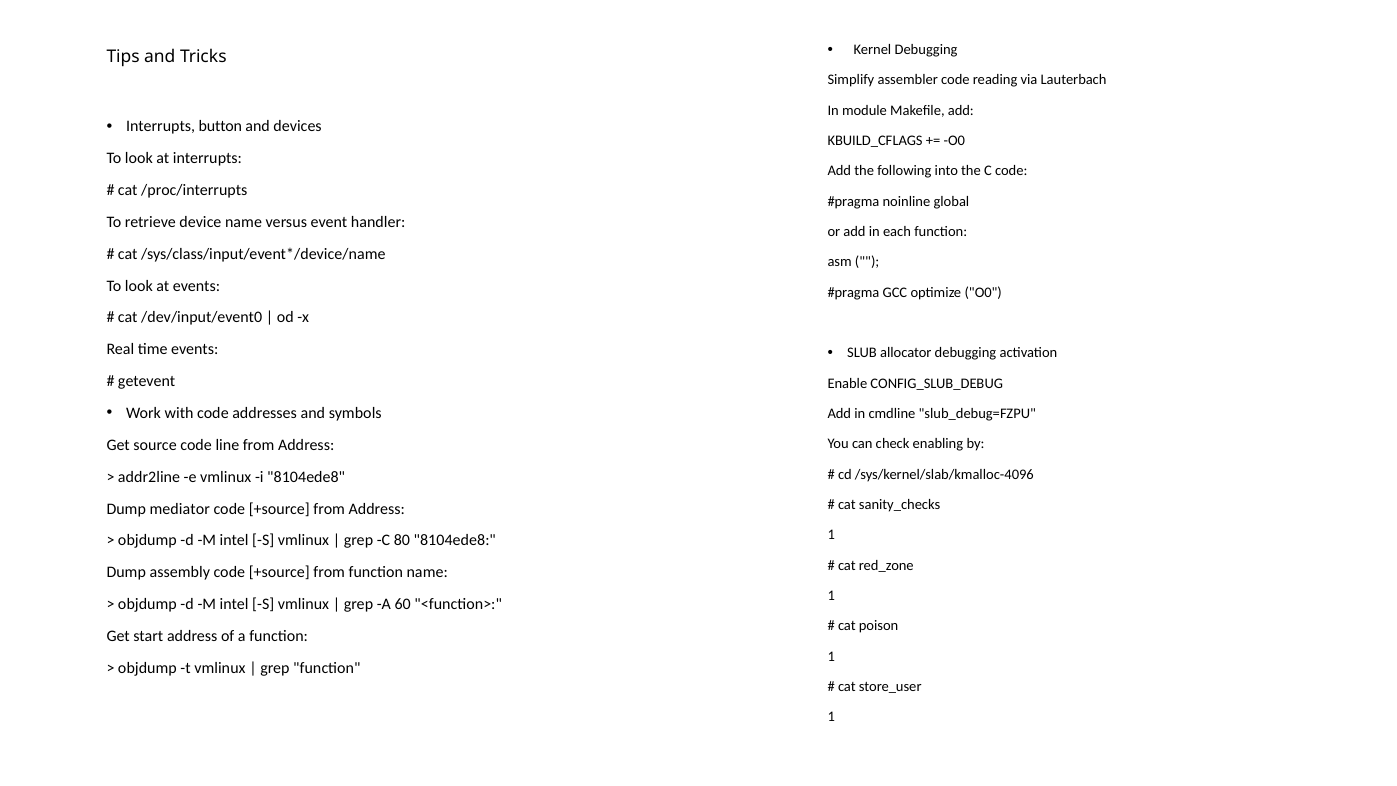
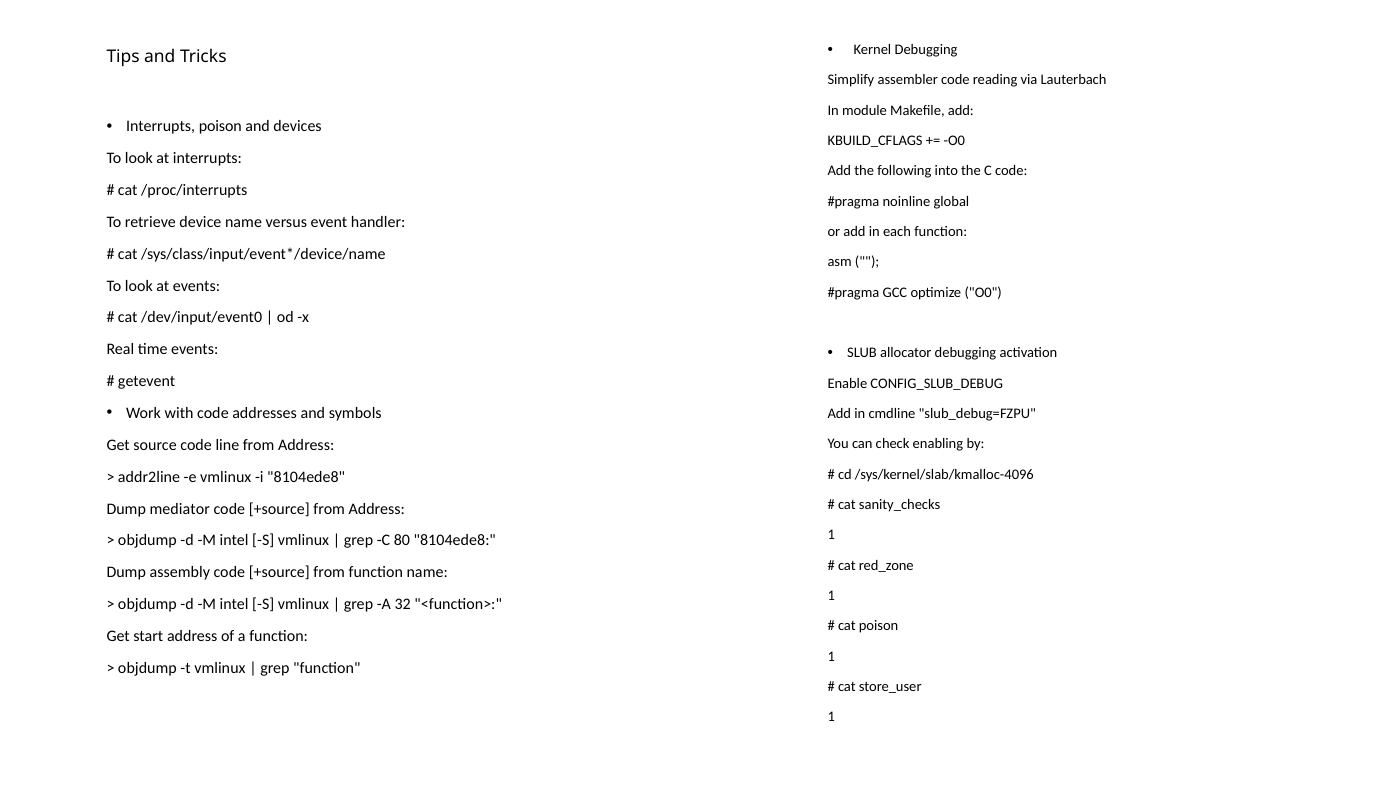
Interrupts button: button -> poison (220, 126)
60: 60 -> 32 (403, 604)
